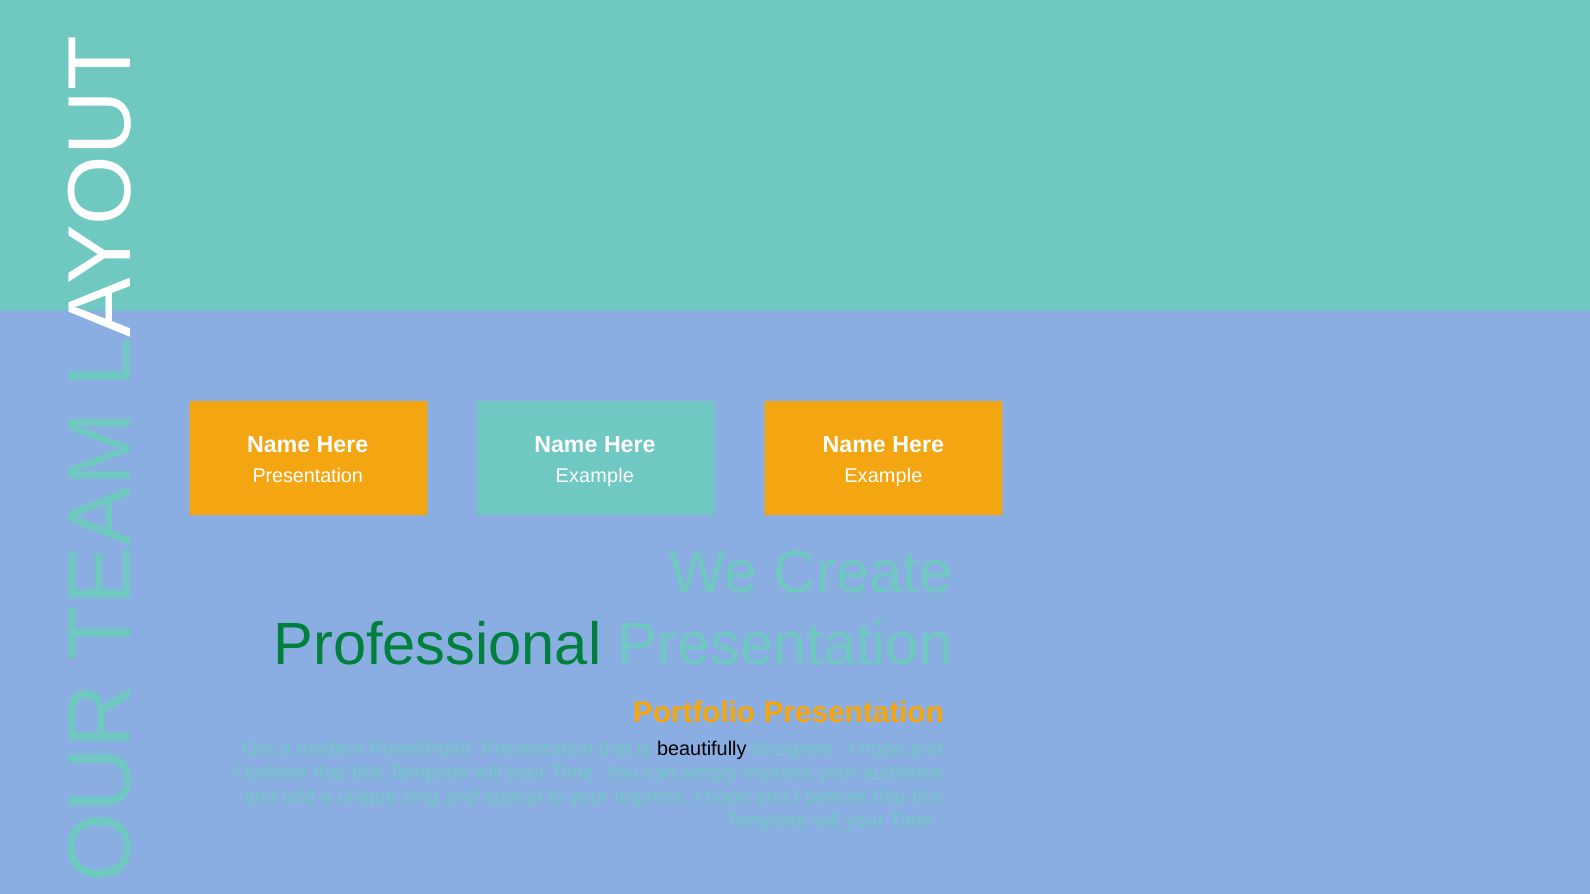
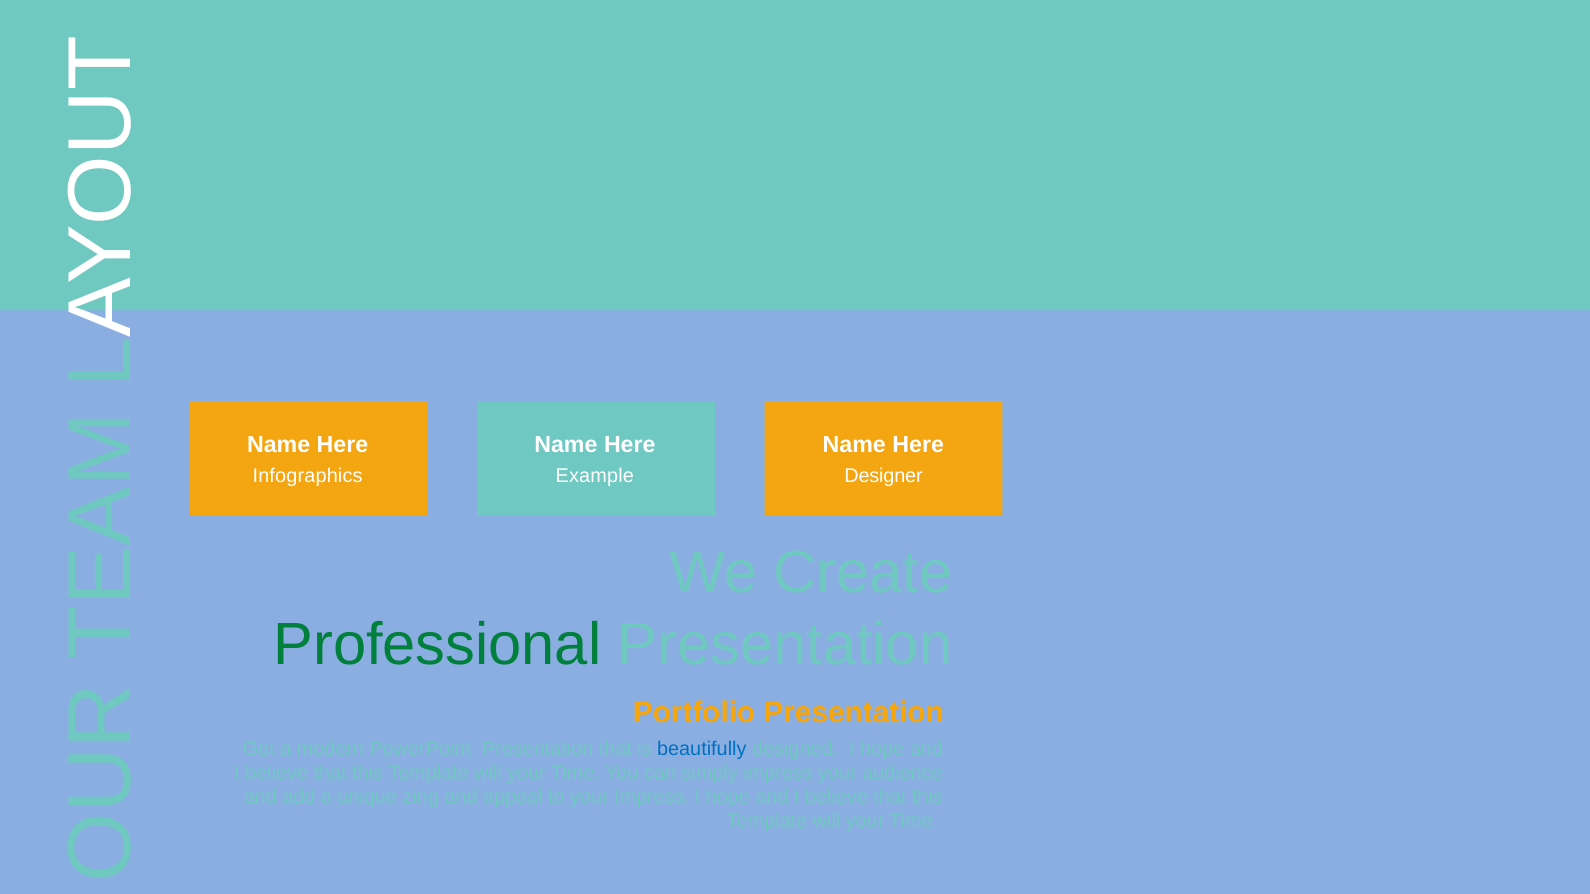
Presentation: Presentation -> Infographics (308, 476)
Example: Example -> Designer (884, 476)
beautifully colour: black -> blue (702, 750)
